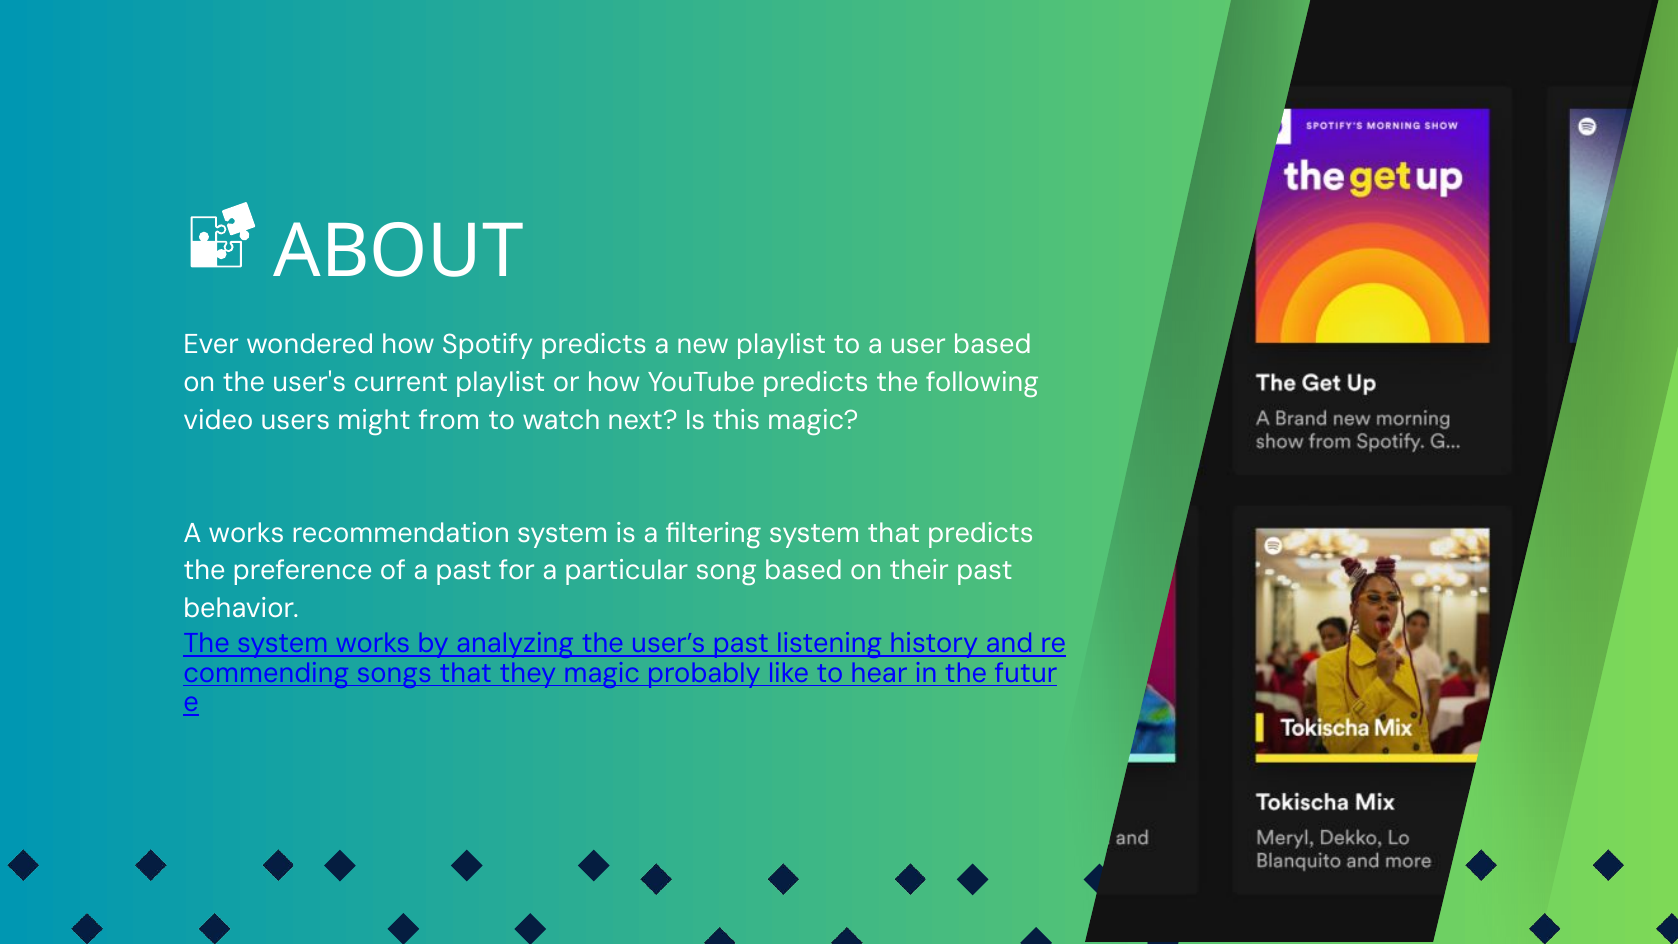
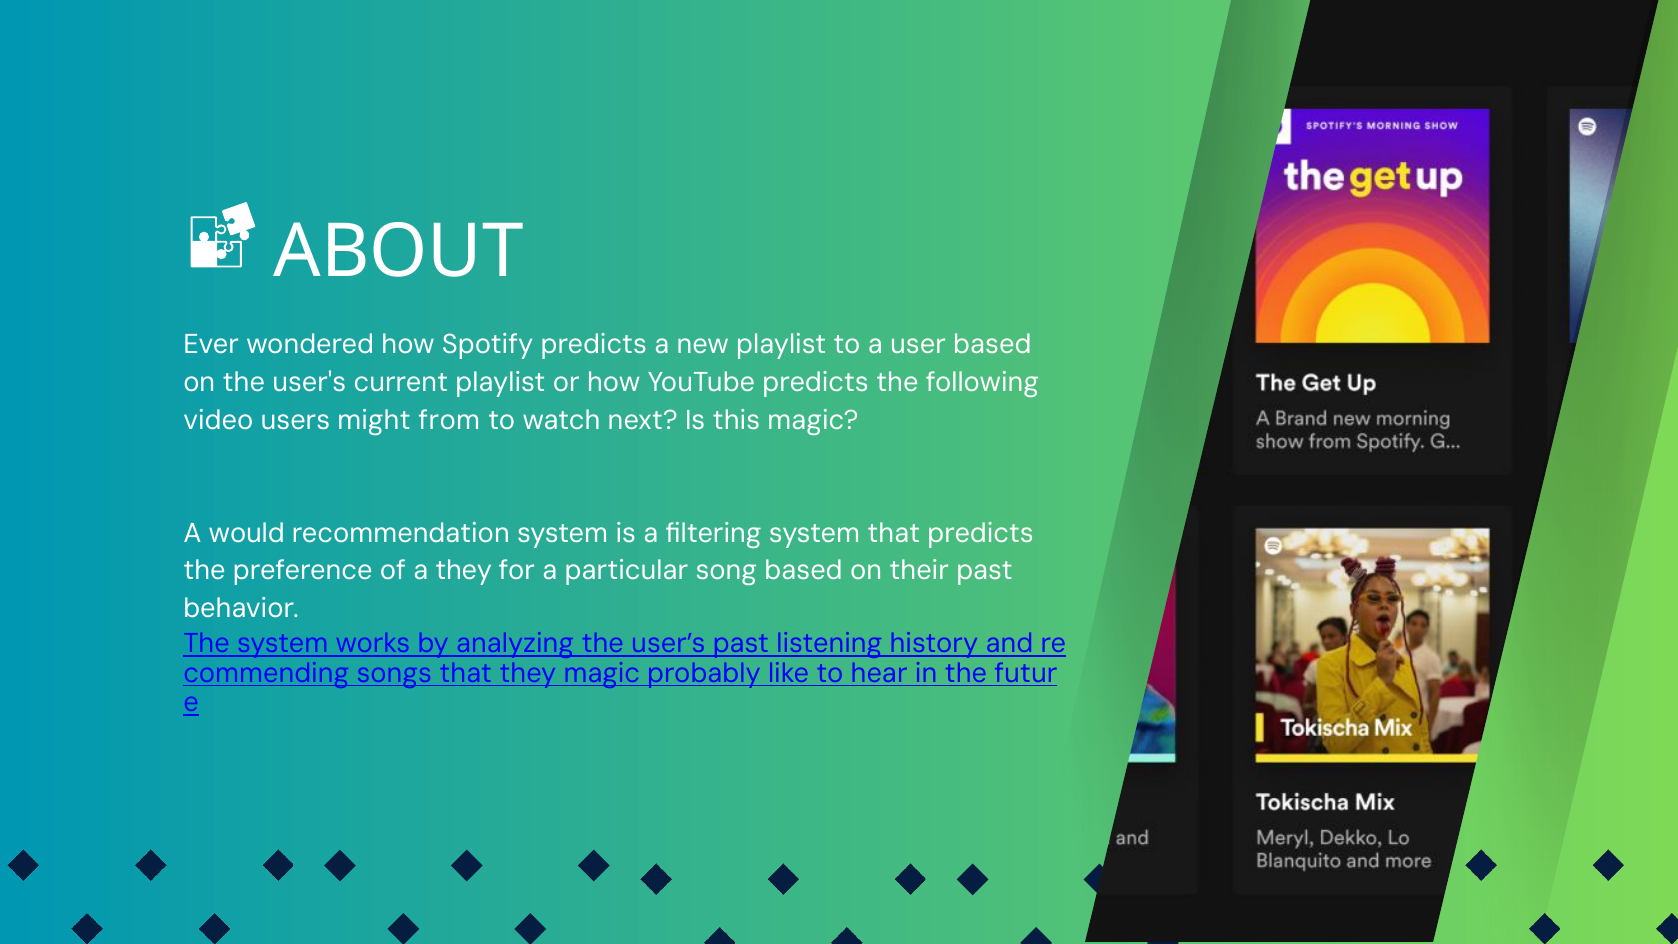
A works: works -> would (247, 533)
a past: past -> they (464, 571)
